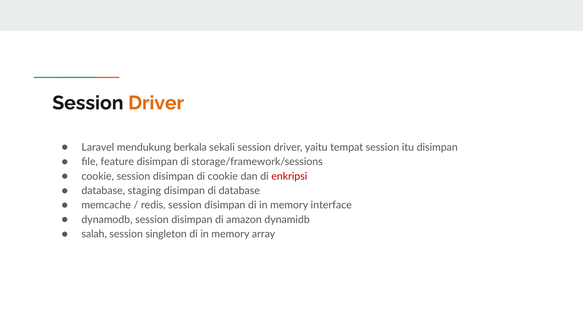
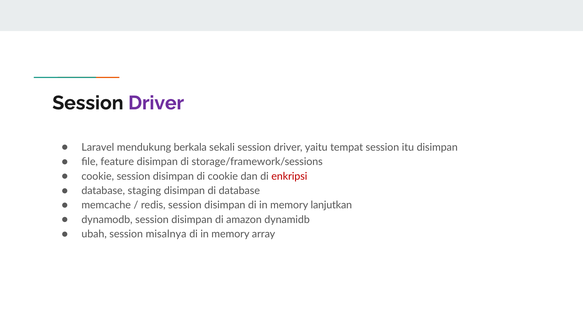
Driver colour: orange -> purple (156, 103)
interface: interface -> lanjutkan (331, 205)
salah: salah -> ubah (94, 234)
singleton: singleton -> misalnya (166, 234)
